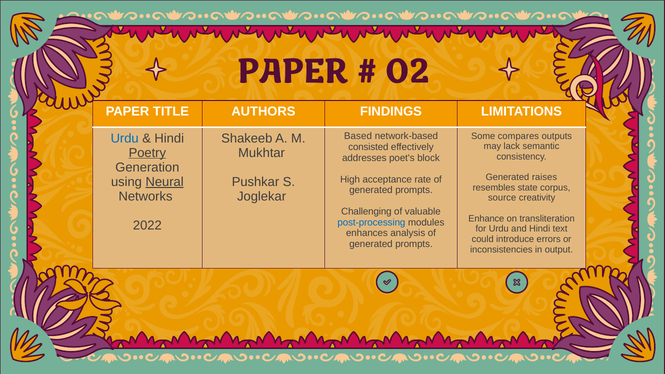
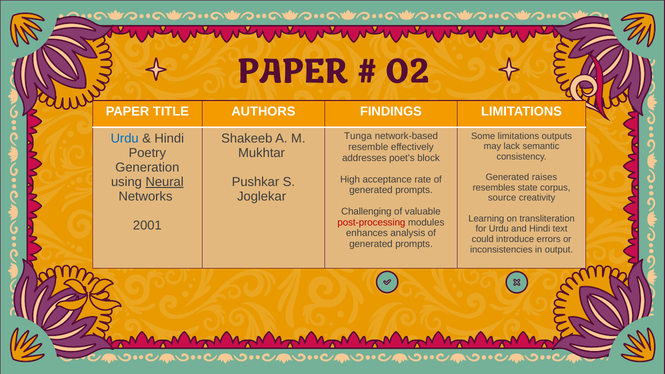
Some compares: compares -> limitations (518, 136)
Based: Based -> Tunga (358, 136)
consisted: consisted -> resemble (368, 147)
Poetry underline: present -> none (147, 153)
Enhance: Enhance -> Learning (486, 219)
post-processing colour: blue -> red (371, 222)
2022: 2022 -> 2001 (147, 225)
